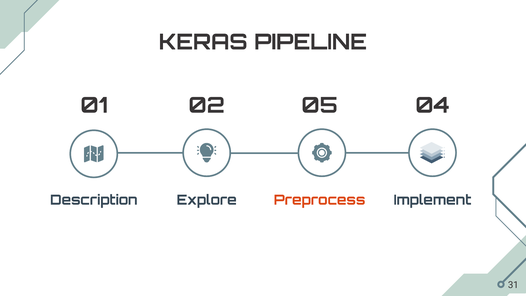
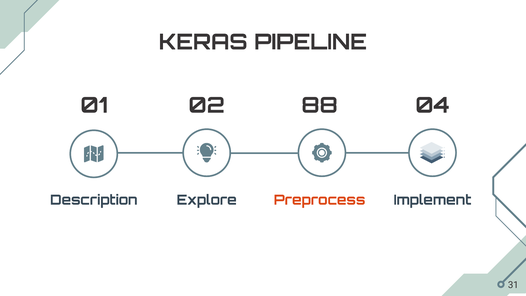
05: 05 -> 88 (320, 105)
